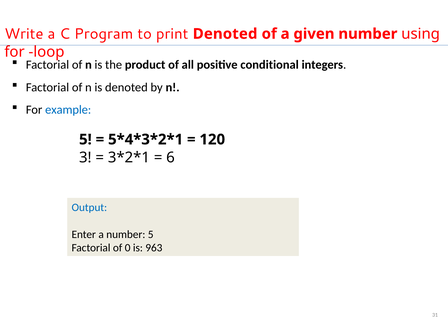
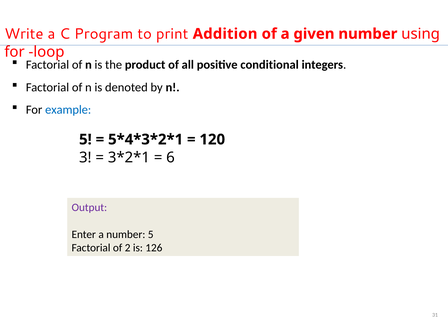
print Denoted: Denoted -> Addition (225, 34)
Output colour: blue -> purple (89, 208)
0: 0 -> 2 (128, 248)
963: 963 -> 126 (154, 248)
